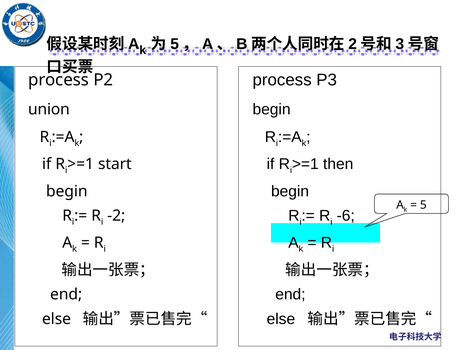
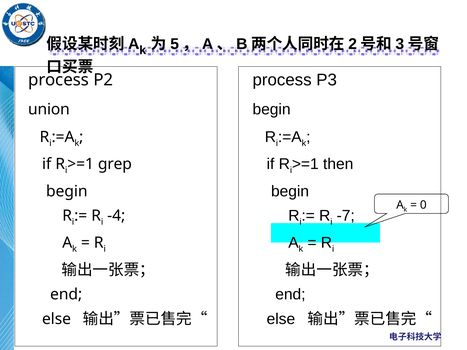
start: start -> grep (115, 164)
5: 5 -> 0 (423, 205)
-6: -6 -> -7 (346, 216)
-2: -2 -> -4 (116, 216)
